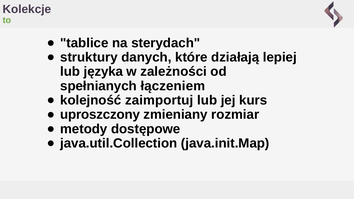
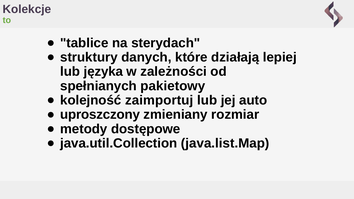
łączeniem: łączeniem -> pakietowy (173, 86)
kurs: kurs -> auto (253, 100)
java.init.Map: java.init.Map -> java.list.Map (225, 143)
